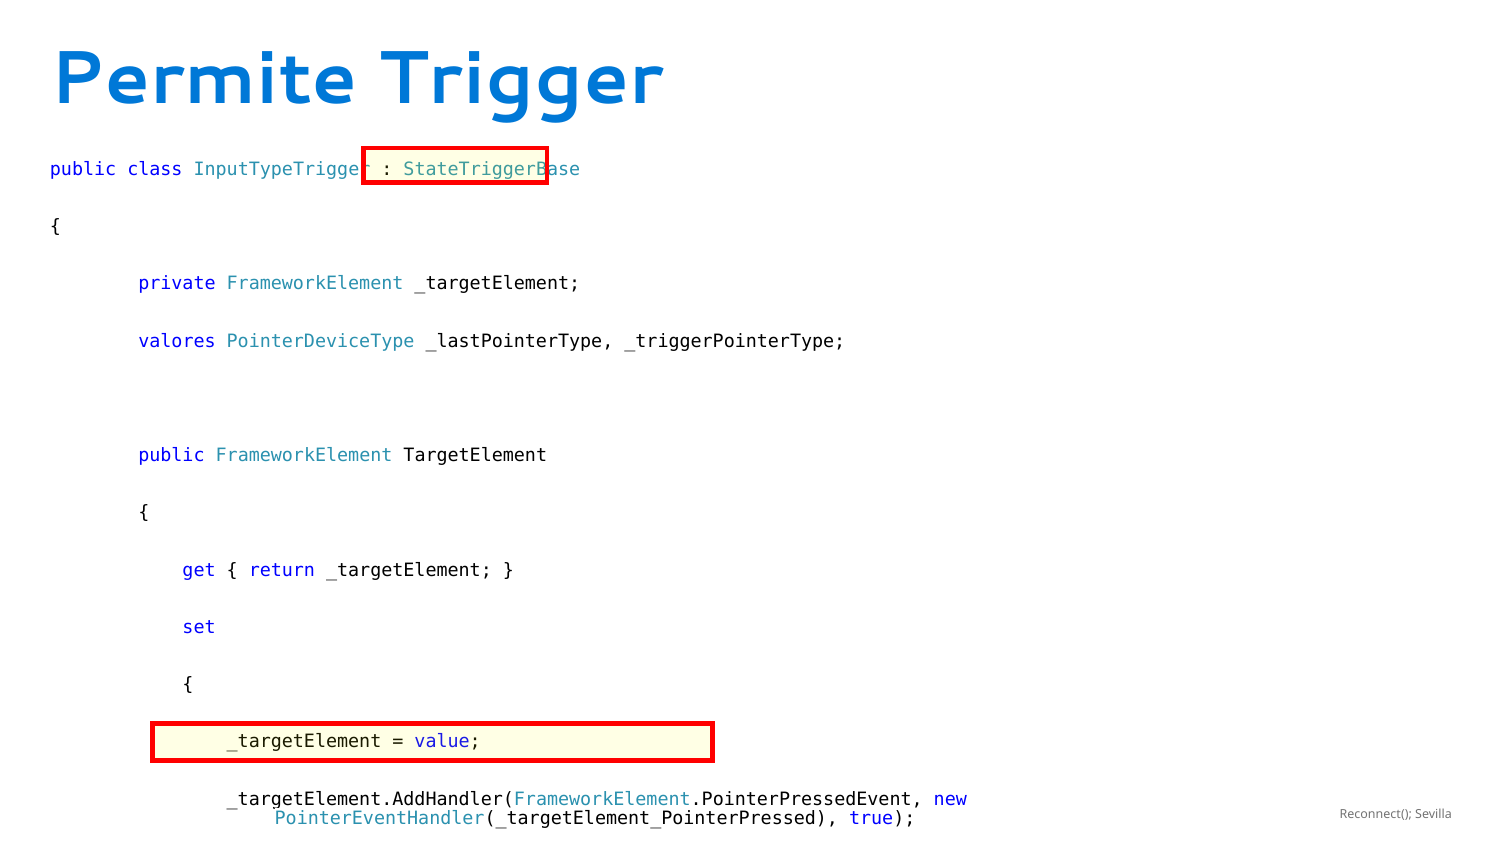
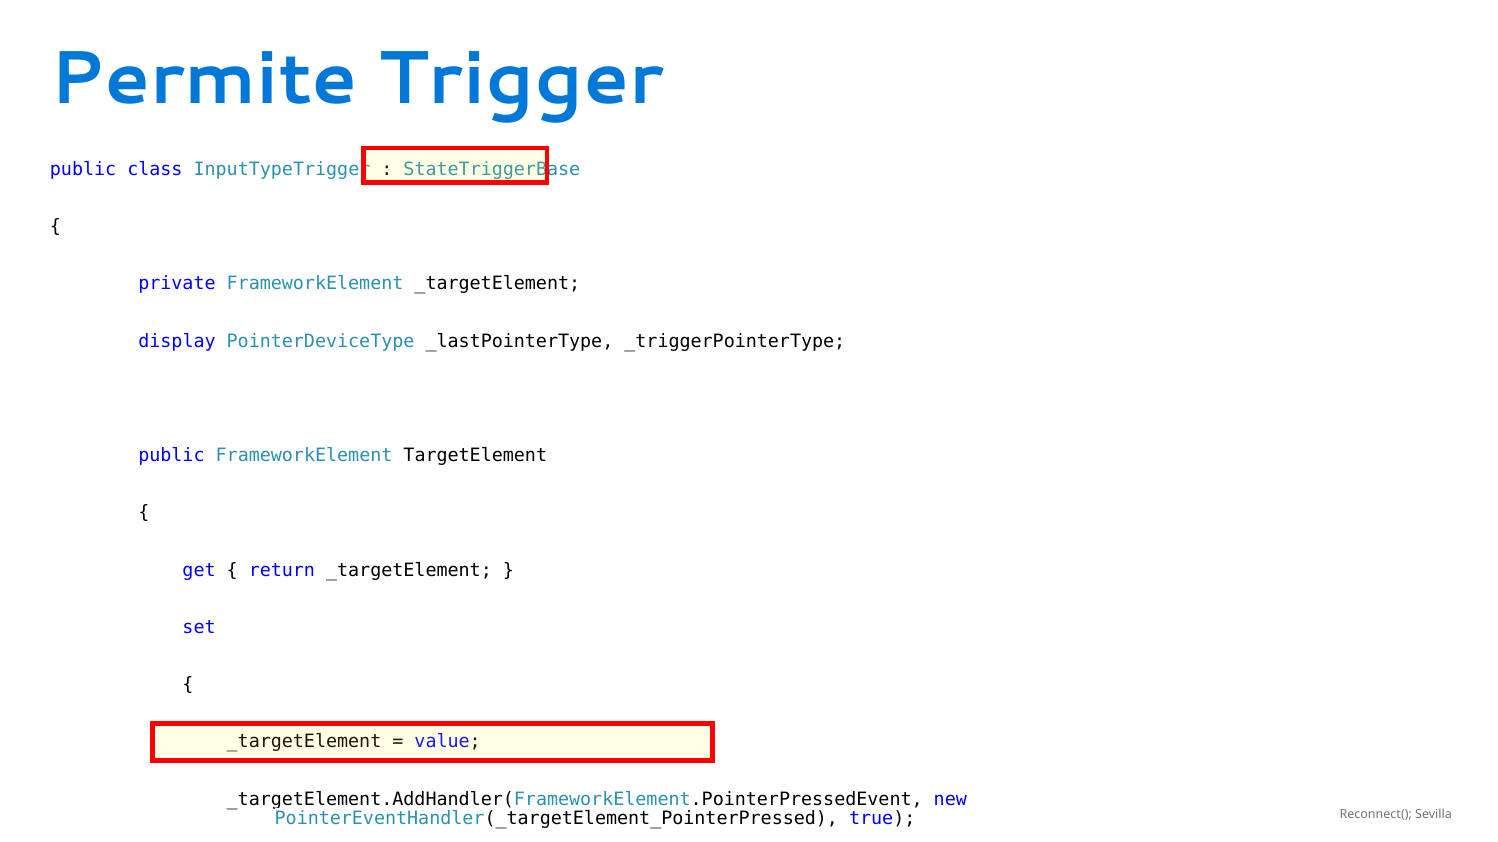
valores: valores -> display (177, 341)
